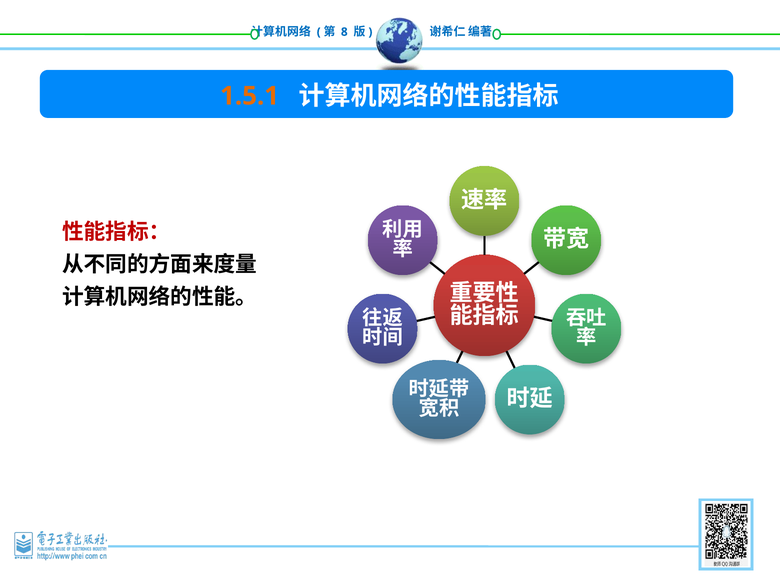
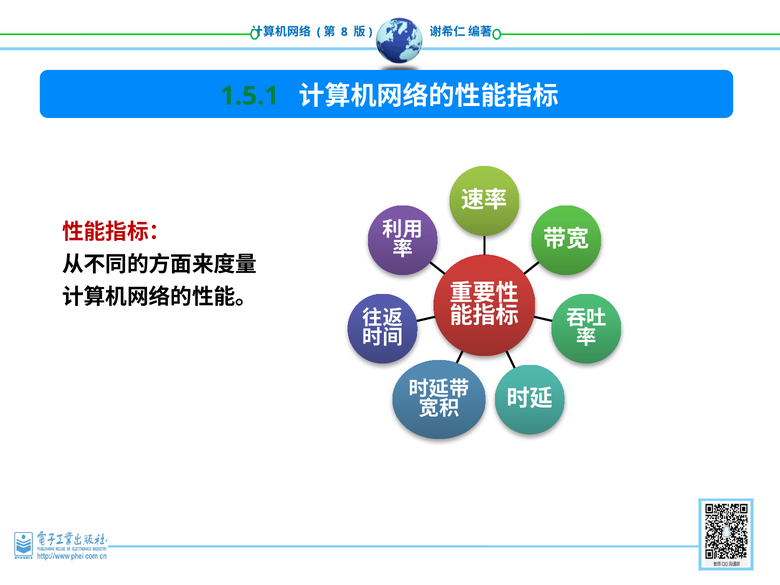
1.5.1 colour: orange -> green (250, 96)
